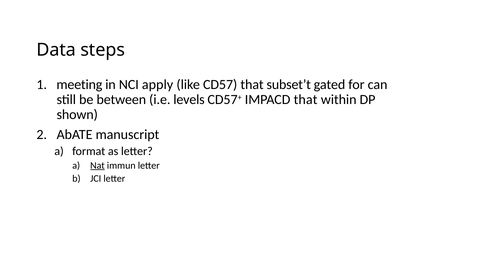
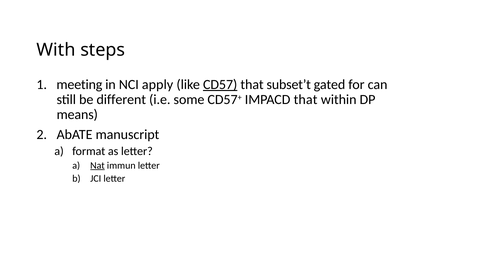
Data: Data -> With (56, 50)
CD57 underline: none -> present (220, 84)
between: between -> different (121, 99)
levels: levels -> some (189, 99)
shown: shown -> means (77, 115)
